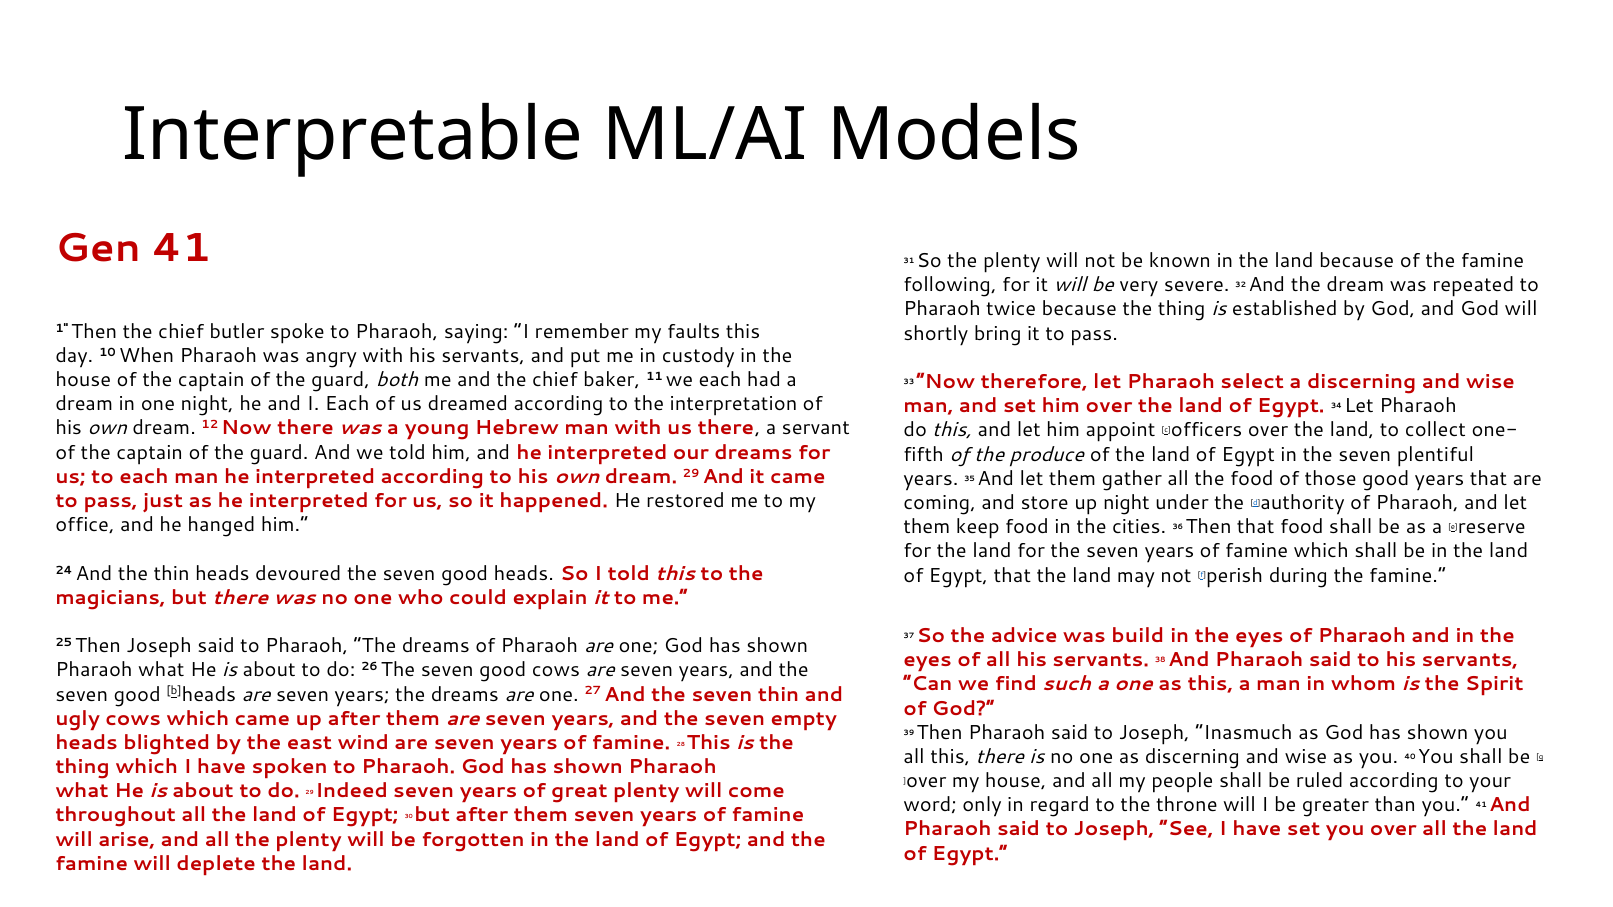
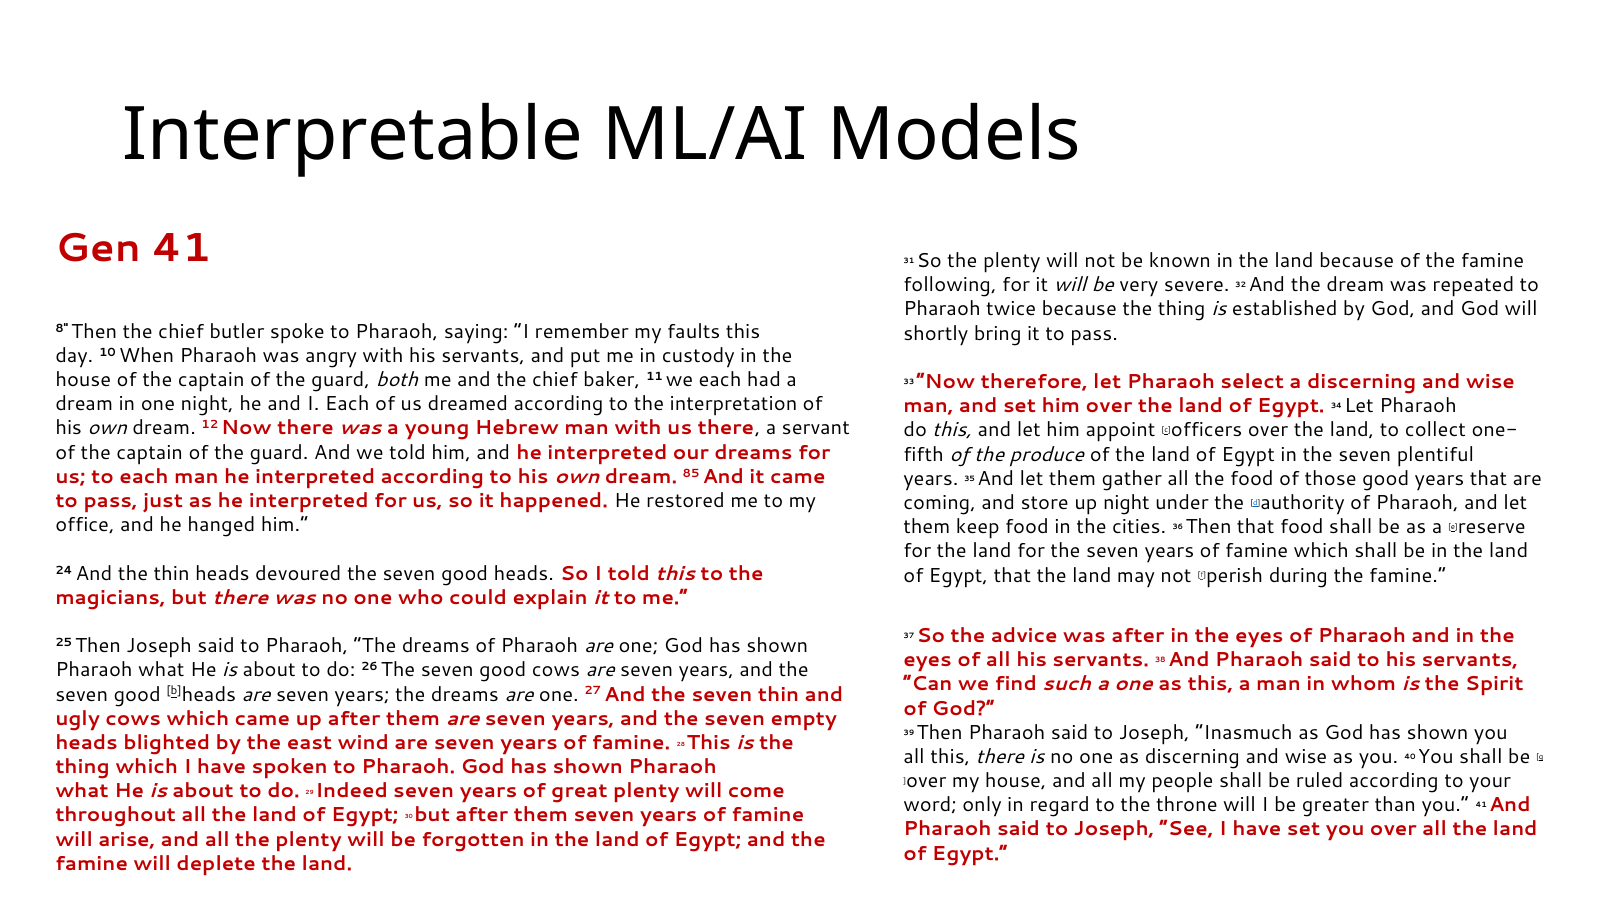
1: 1 -> 8 (62, 328)
dream 29: 29 -> 85 (691, 474)
was build: build -> after (1138, 636)
